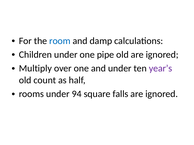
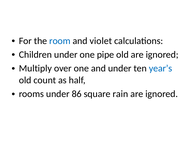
damp: damp -> violet (101, 41)
year’s colour: purple -> blue (161, 69)
94: 94 -> 86 (77, 94)
falls: falls -> rain (120, 94)
